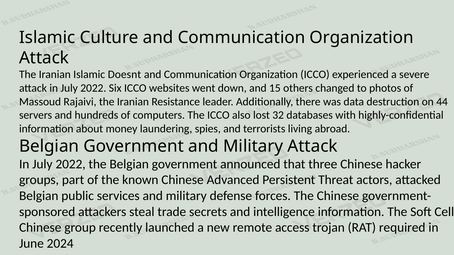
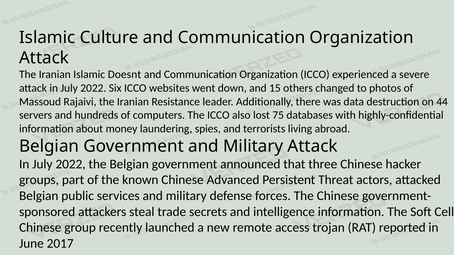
32: 32 -> 75 (278, 115)
required: required -> reported (402, 228)
2024: 2024 -> 2017 (60, 244)
